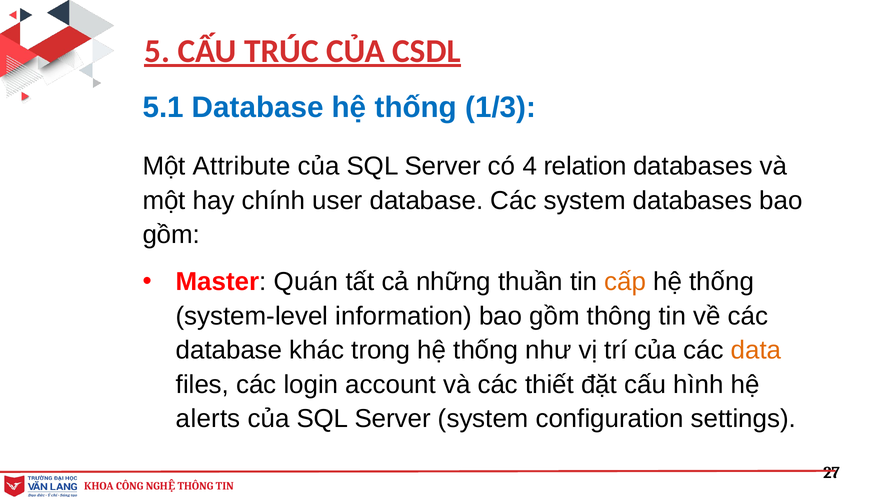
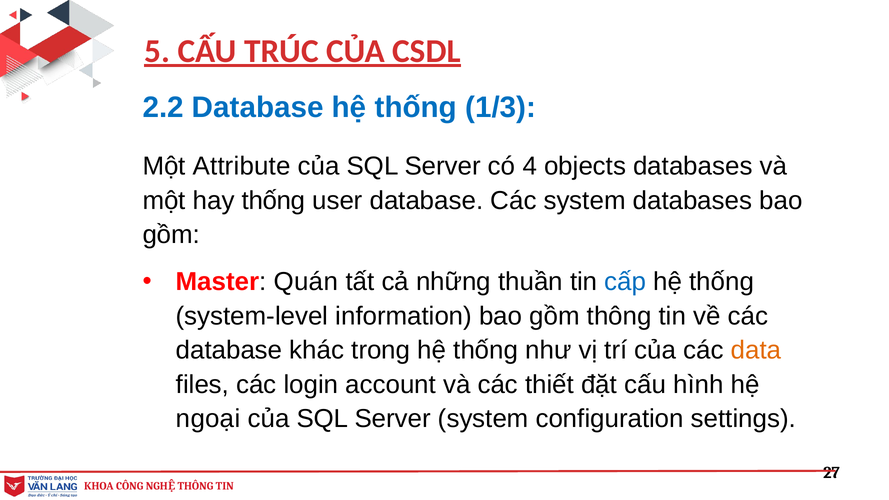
5.1: 5.1 -> 2.2 (163, 107)
relation: relation -> objects (585, 166)
hay chính: chính -> thống (274, 200)
cấp colour: orange -> blue (625, 282)
alerts: alerts -> ngoại (208, 419)
